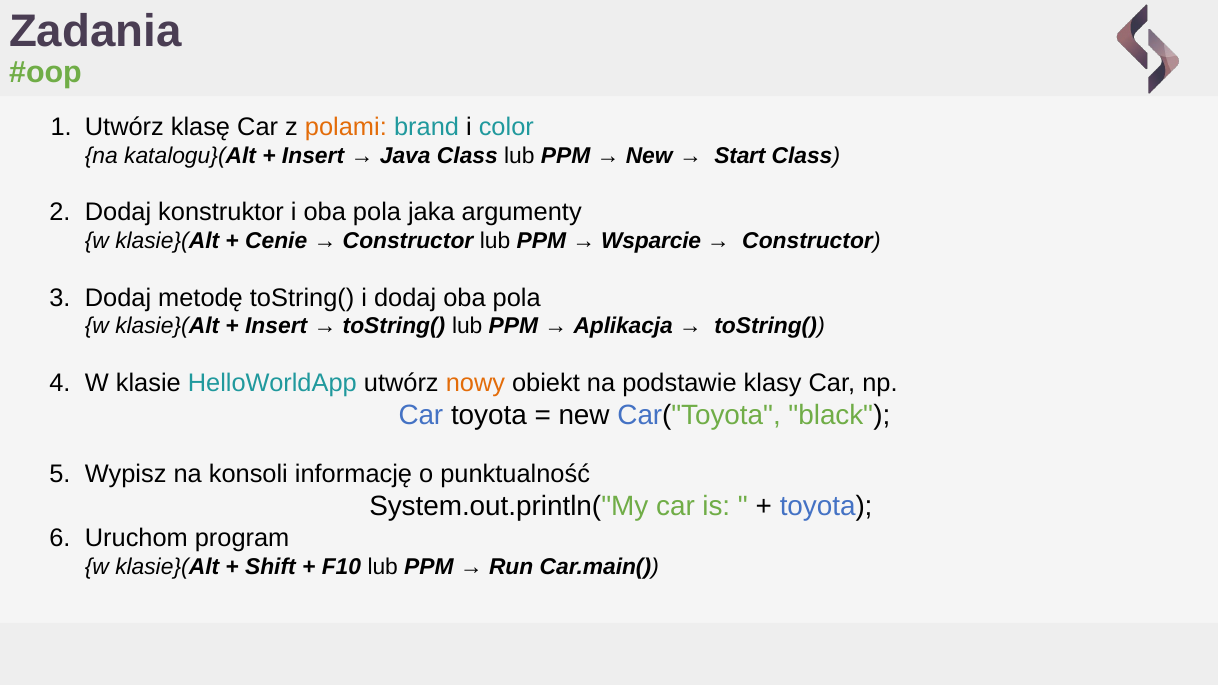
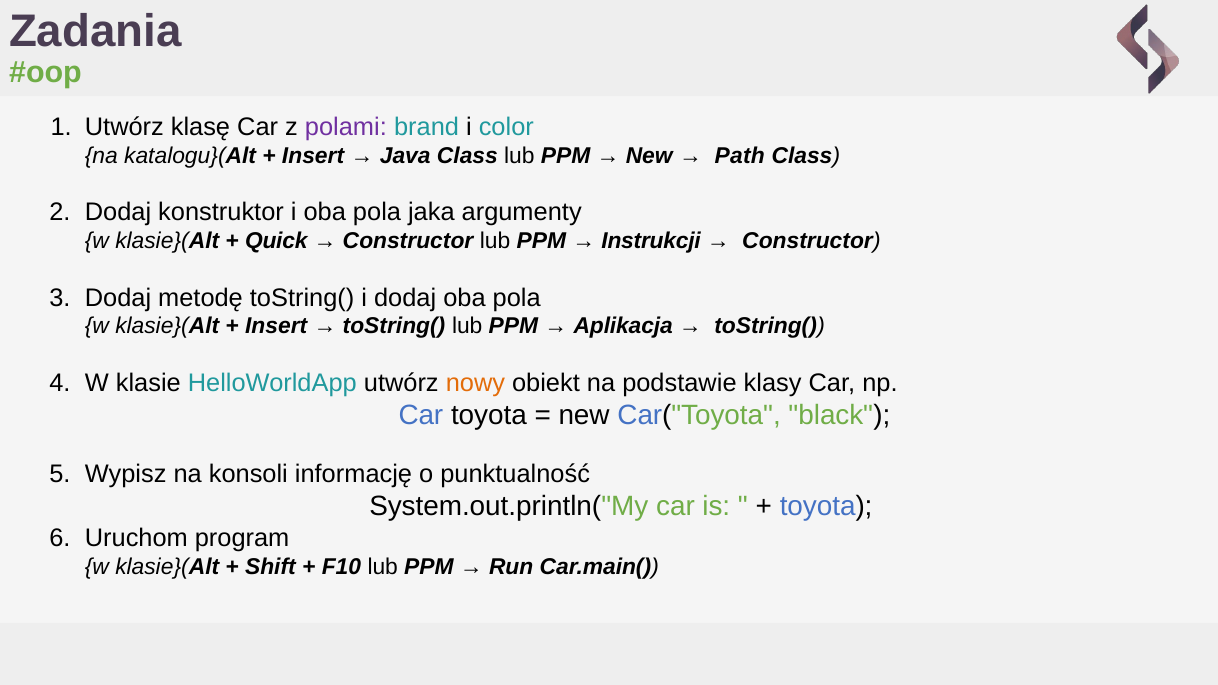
polami colour: orange -> purple (346, 127)
Start: Start -> Path (740, 156)
Cenie: Cenie -> Quick (276, 241)
Wsparcie: Wsparcie -> Instrukcji (651, 241)
